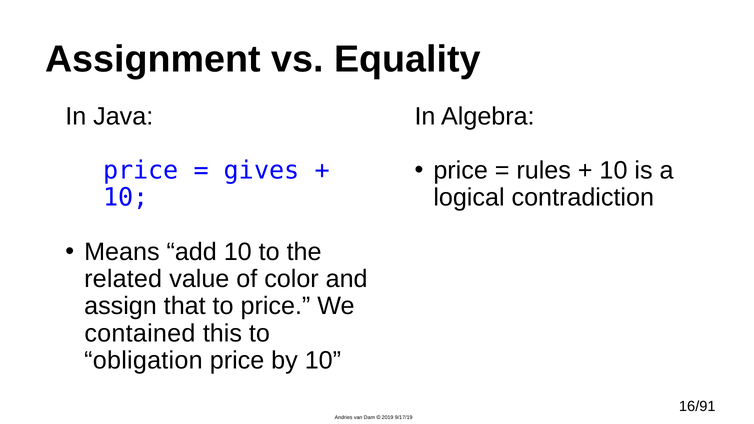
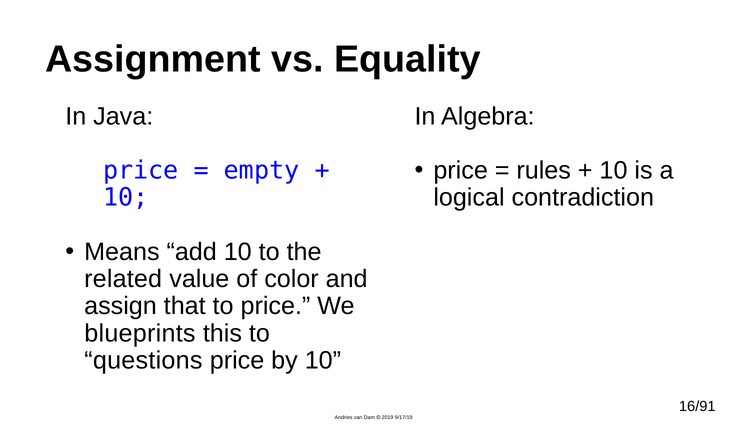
gives: gives -> empty (262, 171)
contained: contained -> blueprints (140, 333)
obligation: obligation -> questions (143, 361)
